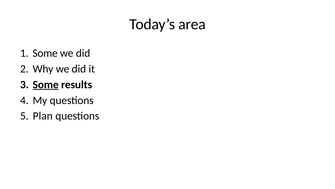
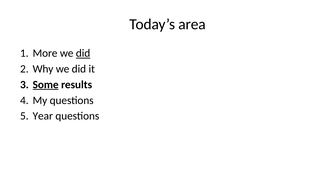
Some: Some -> More (45, 53)
did underline: none -> present (83, 53)
Plan: Plan -> Year (43, 116)
